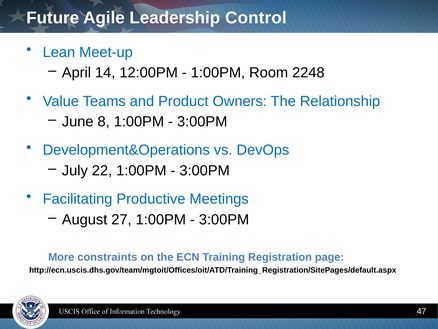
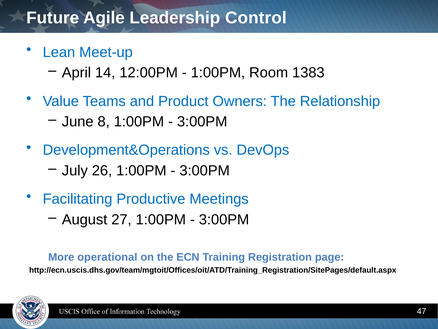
2248: 2248 -> 1383 (308, 73)
22: 22 -> 26 (102, 170)
constraints: constraints -> operational (107, 257)
